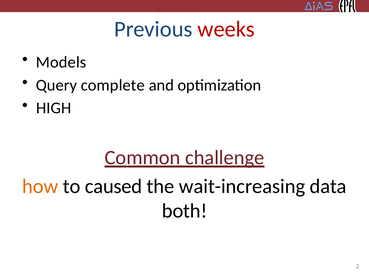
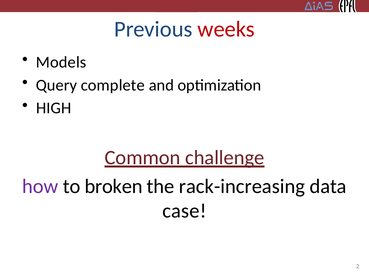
how colour: orange -> purple (40, 186)
caused: caused -> broken (114, 186)
wait-increasing: wait-increasing -> rack-increasing (242, 186)
both: both -> case (184, 211)
